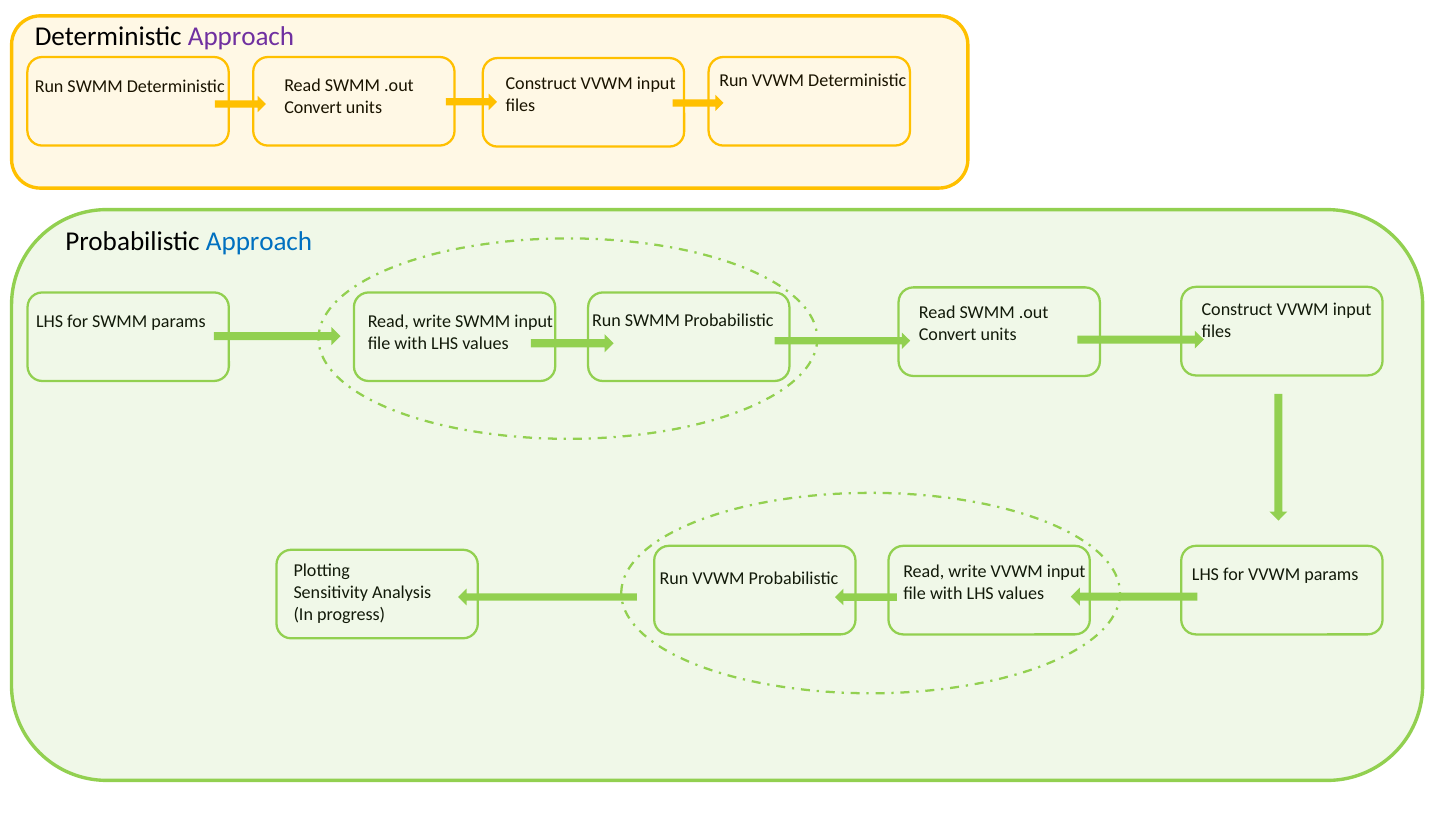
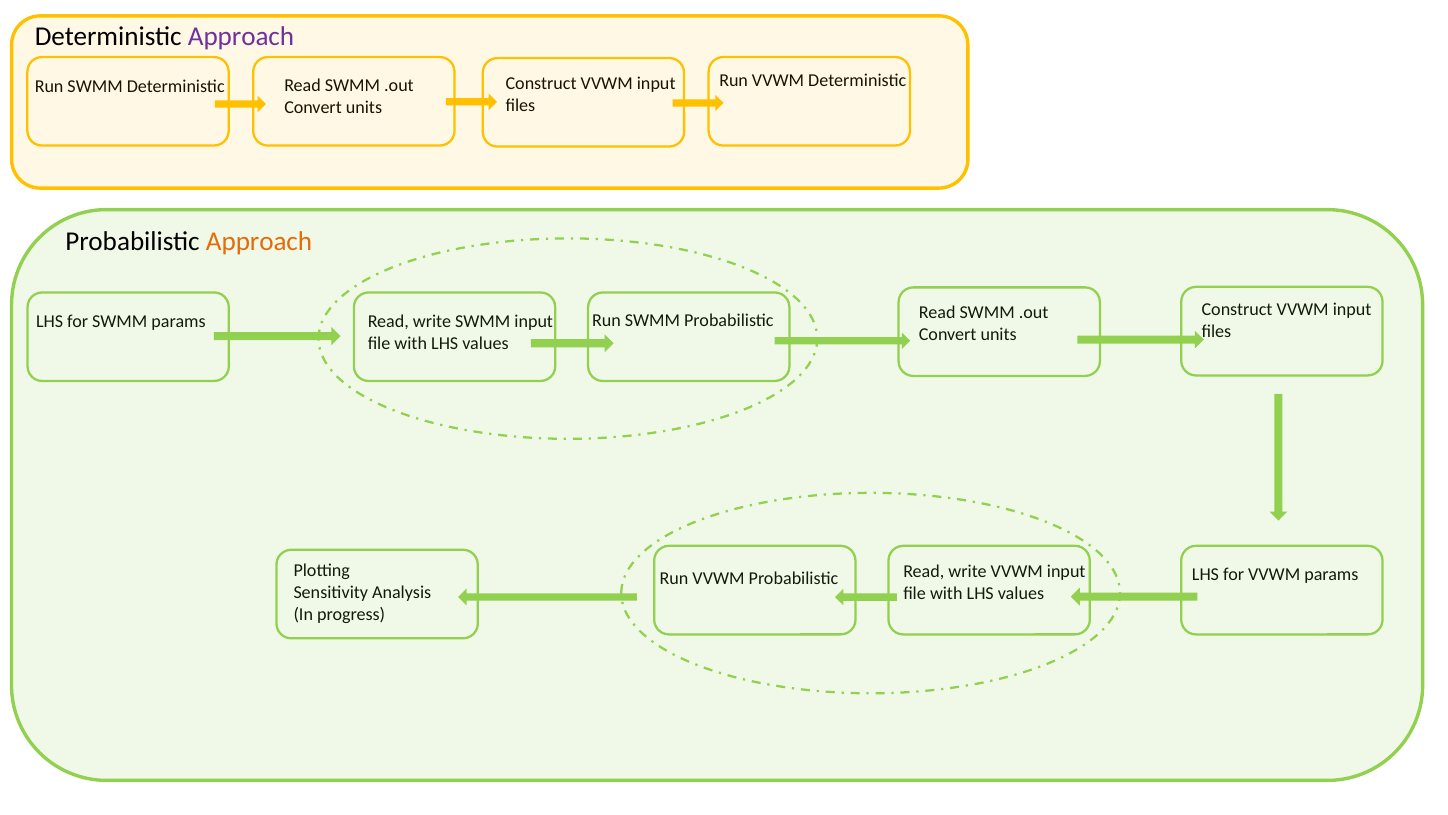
Approach colour: blue -> orange (259, 241)
